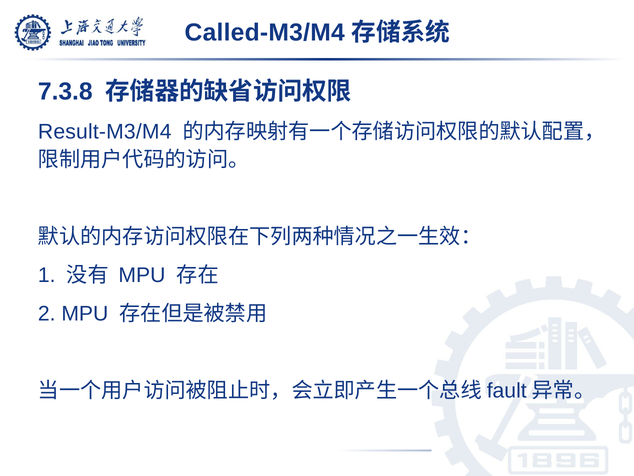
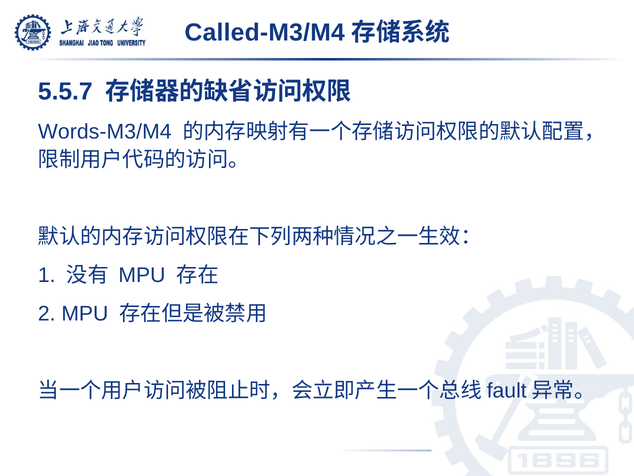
7.3.8: 7.3.8 -> 5.5.7 (65, 91)
Result-M3/M4: Result-M3/M4 -> Words-M3/M4 (105, 132)
